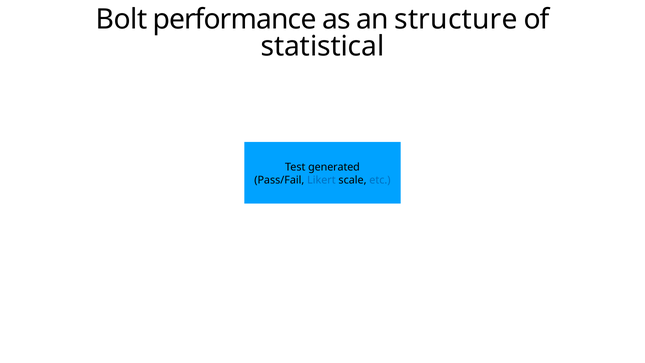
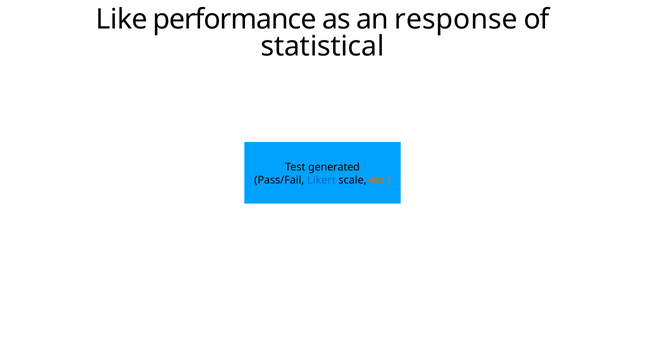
Bolt: Bolt -> Like (122, 20)
structure: structure -> response (456, 20)
etc colour: blue -> orange (380, 180)
